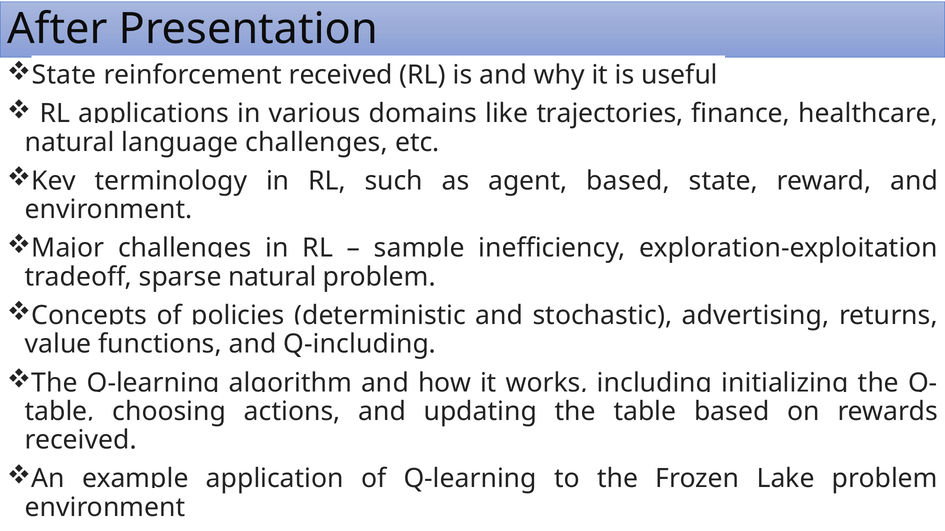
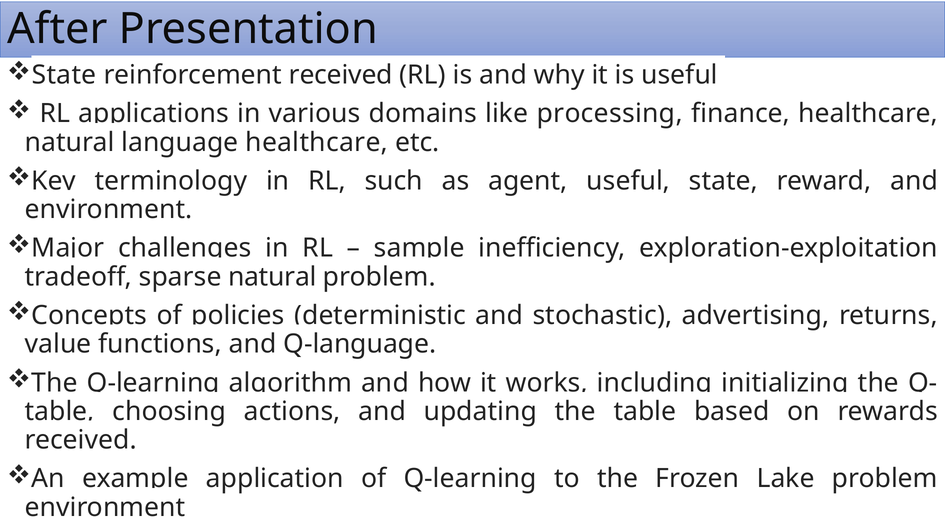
trajectories: trajectories -> processing (610, 114)
language challenges: challenges -> healthcare (317, 143)
agent based: based -> useful (628, 181)
Q-including: Q-including -> Q-language (360, 345)
